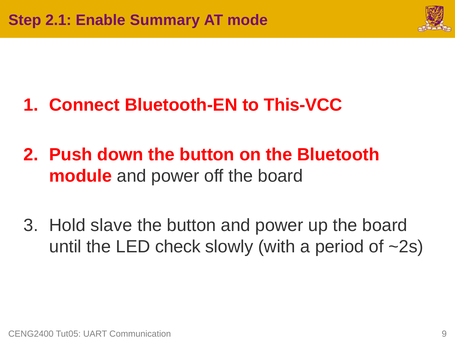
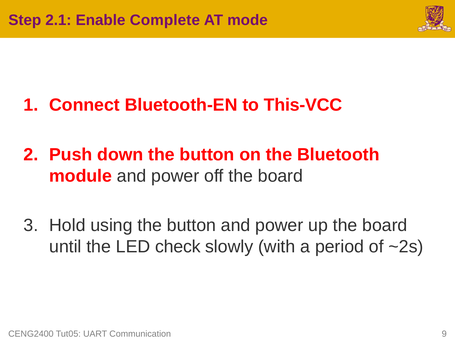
Summary: Summary -> Complete (165, 20)
slave: slave -> using (112, 226)
